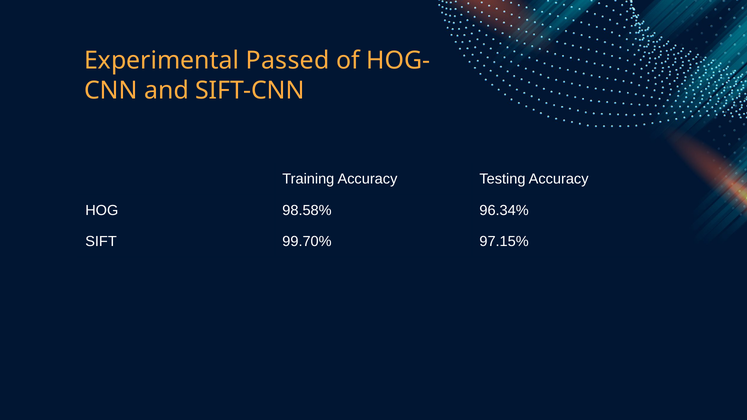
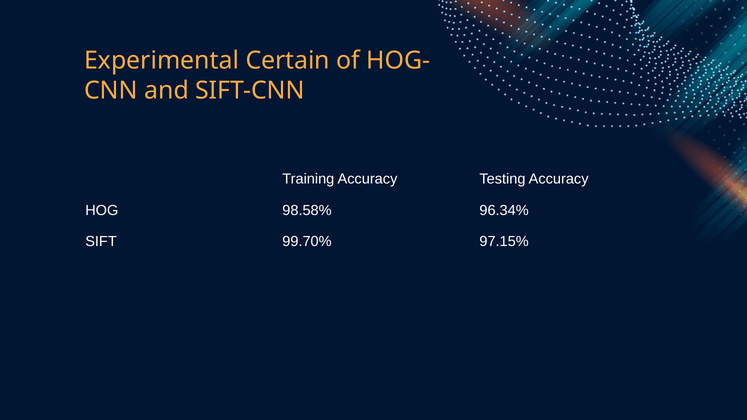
Passed: Passed -> Certain (288, 61)
